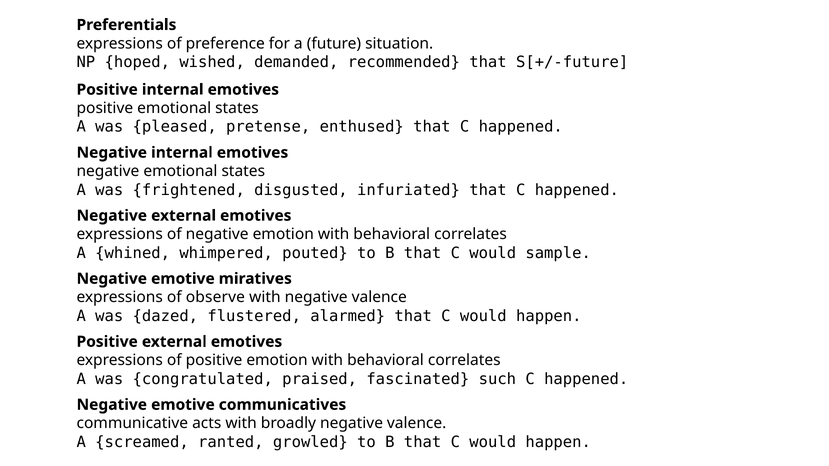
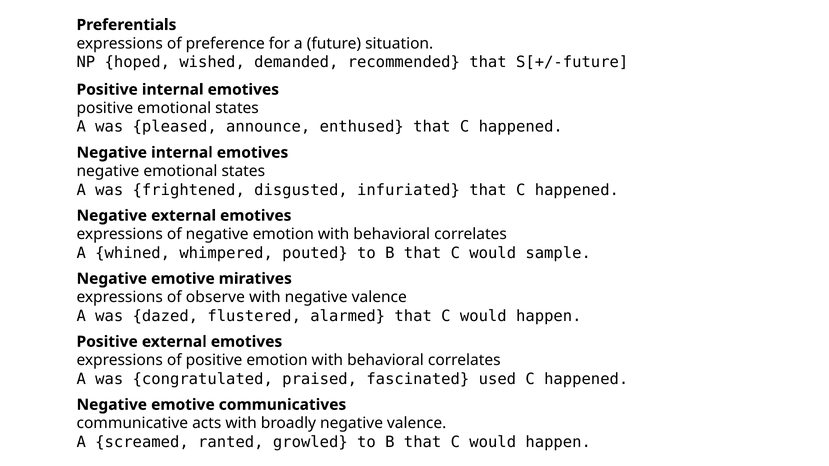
pretense: pretense -> announce (268, 127)
such: such -> used (497, 379)
